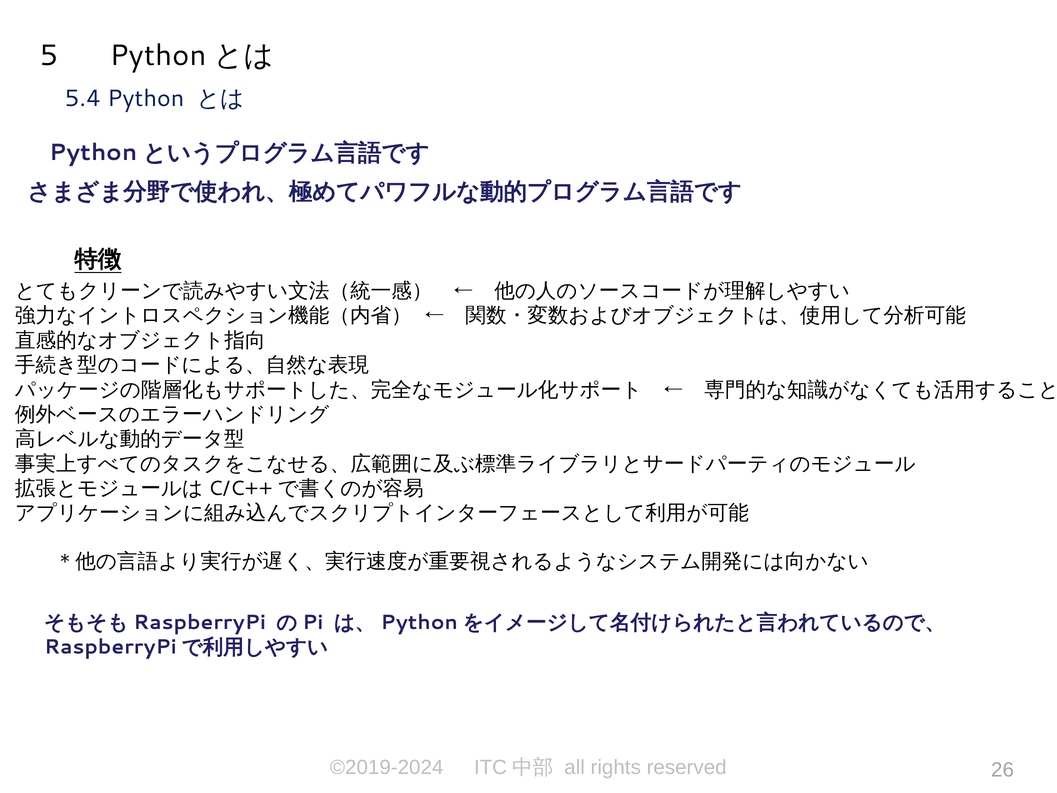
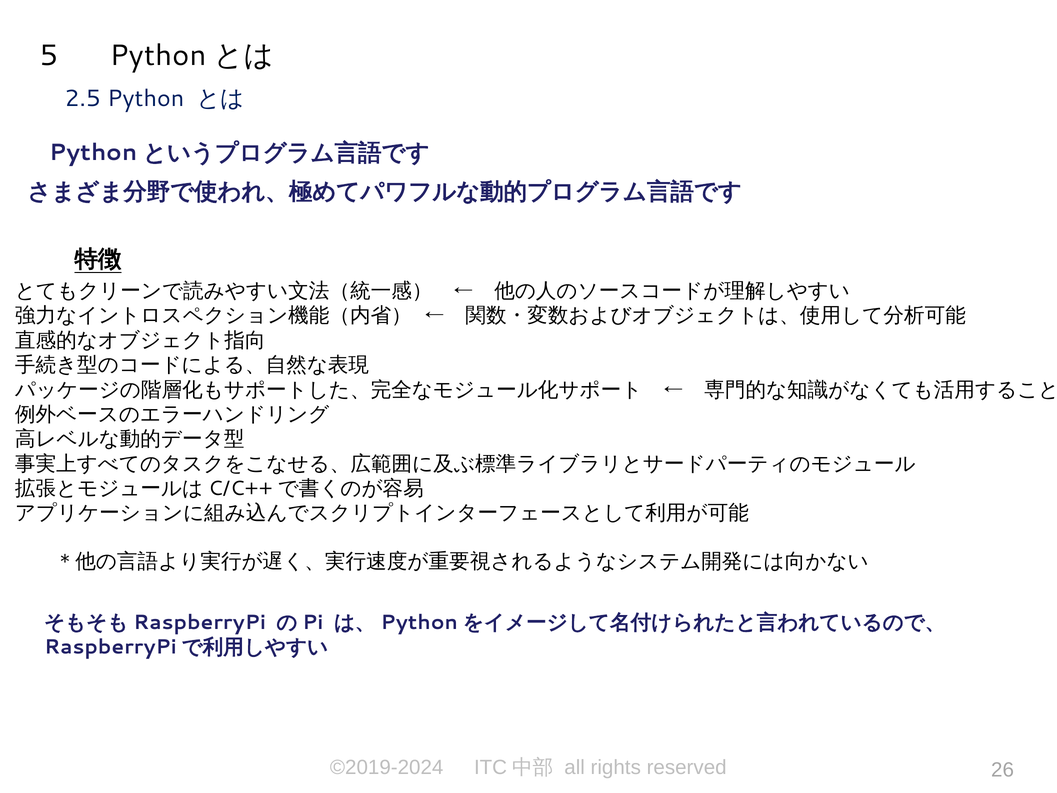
5.4: 5.4 -> 2.5 (83, 98)
